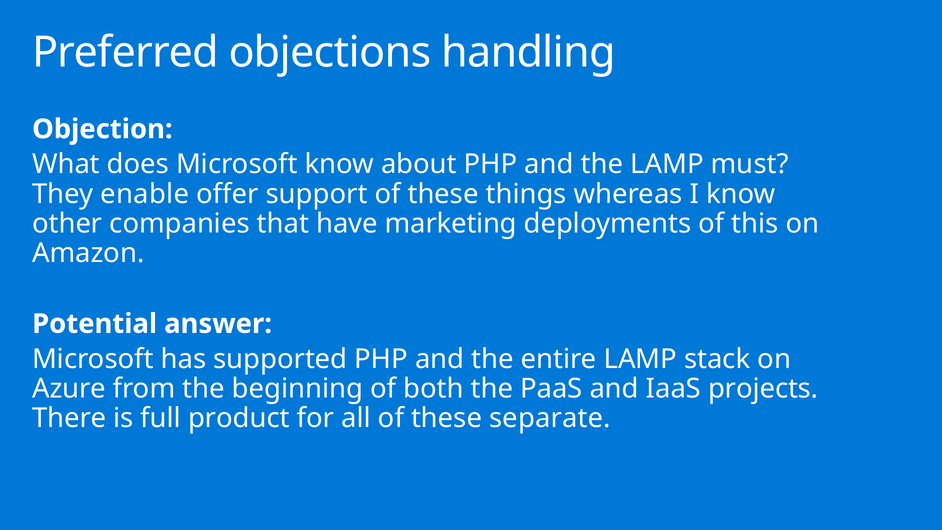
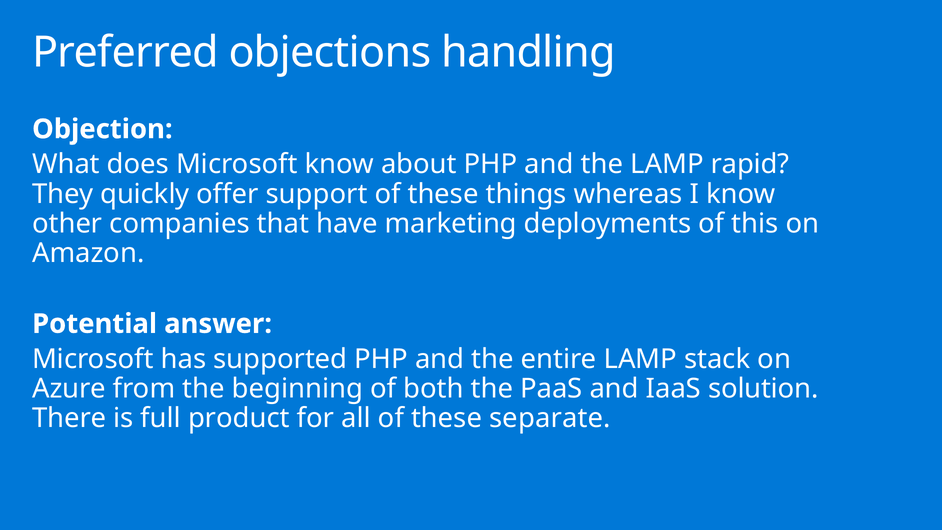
must: must -> rapid (750, 164)
enable: enable -> quickly (145, 194)
projects: projects -> solution (763, 389)
